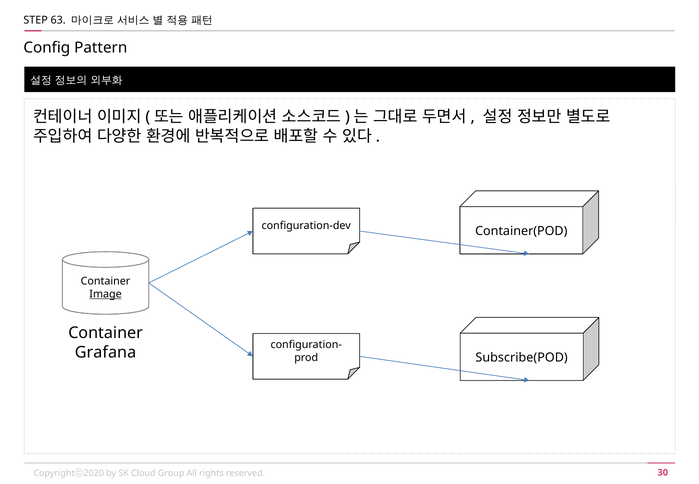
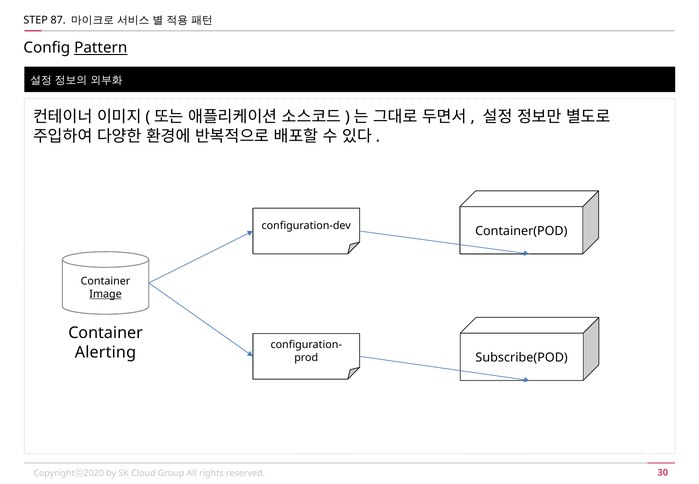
63: 63 -> 87 (58, 20)
Pattern underline: none -> present (101, 48)
Grafana: Grafana -> Alerting (105, 352)
